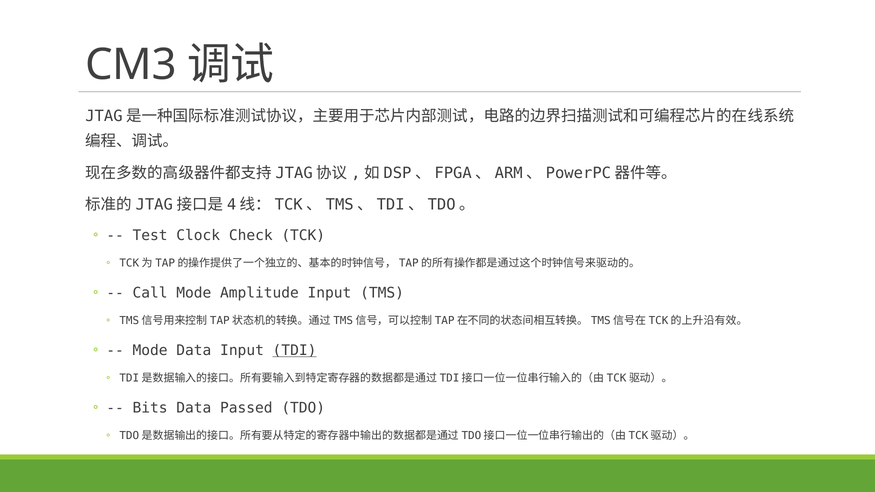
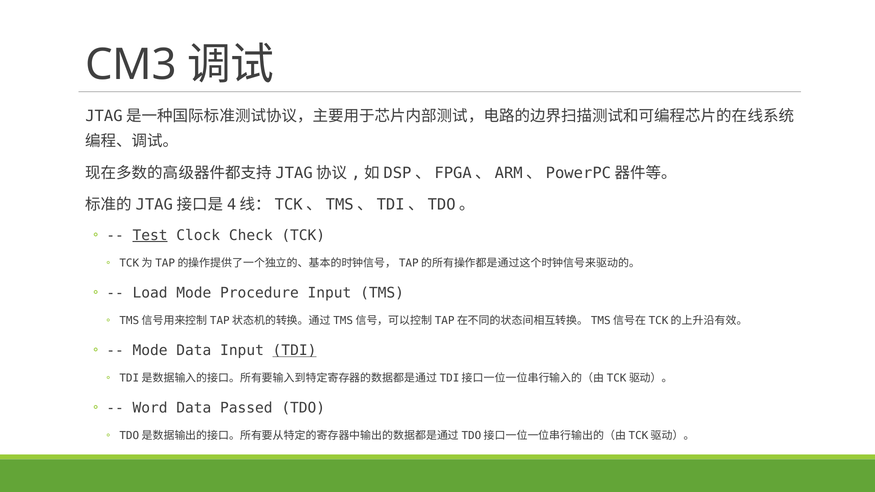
Test underline: none -> present (150, 235)
Call: Call -> Load (150, 293)
Amplitude: Amplitude -> Procedure (259, 293)
Bits: Bits -> Word (150, 408)
